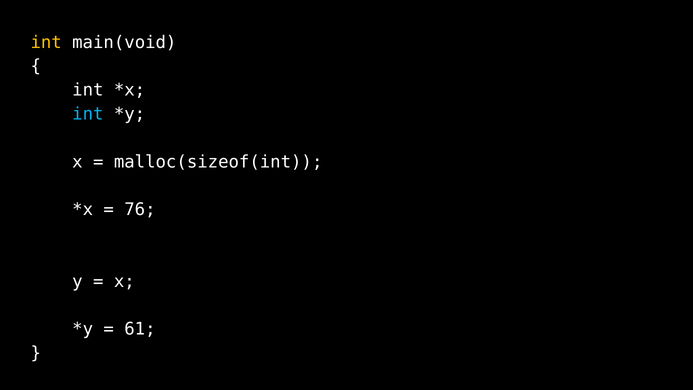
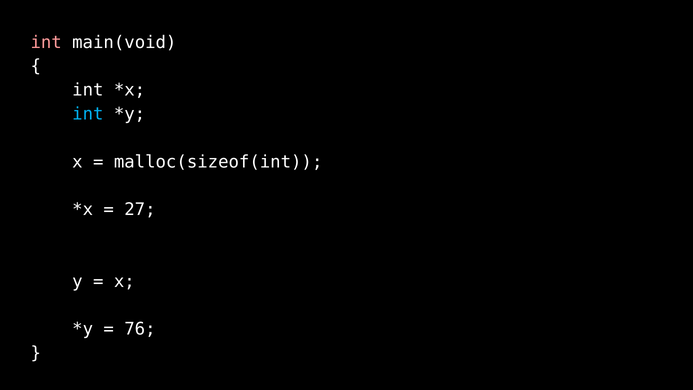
int colour: yellow -> pink (46, 42)
76: 76 -> 27 (140, 210)
61: 61 -> 76 (140, 329)
